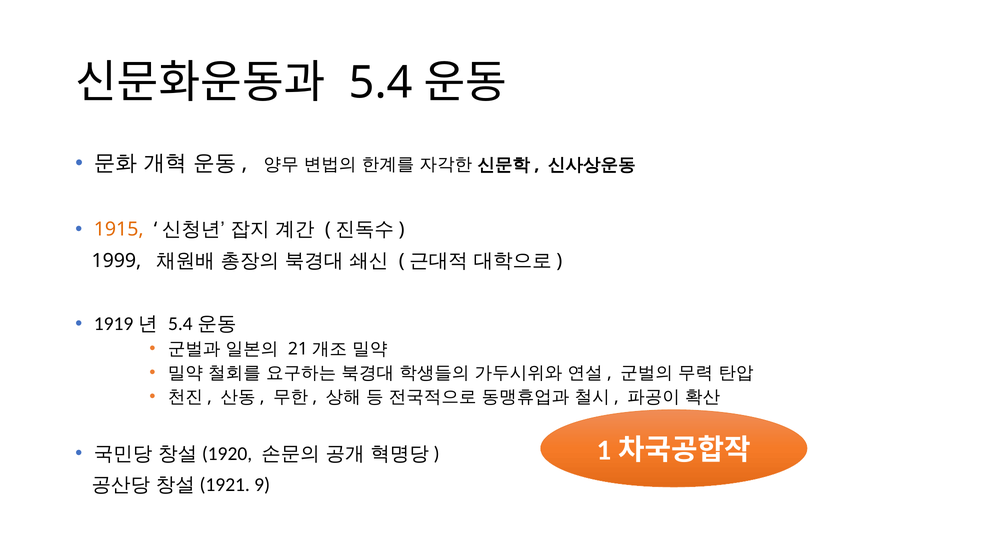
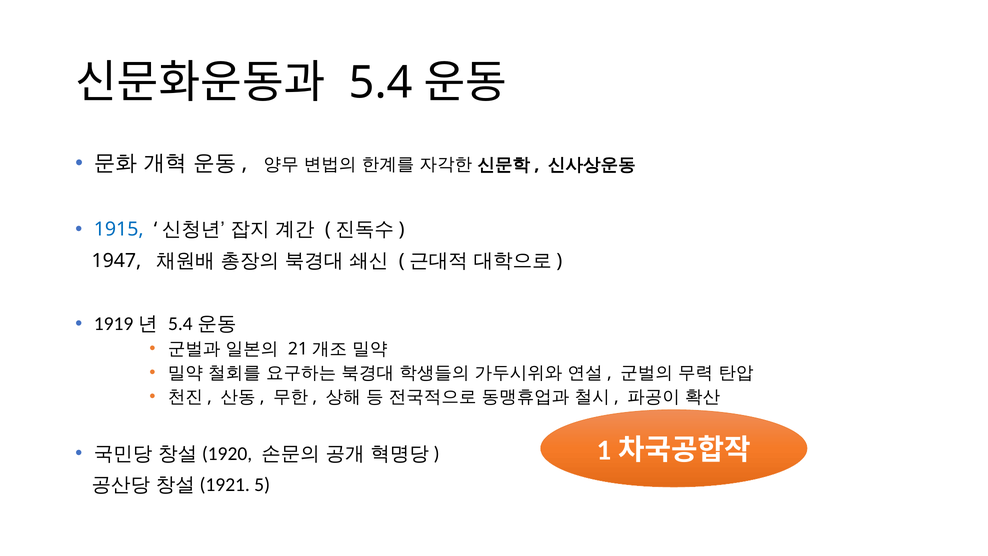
1915 colour: orange -> blue (119, 229)
1999: 1999 -> 1947 (116, 261)
9: 9 -> 5 (262, 485)
